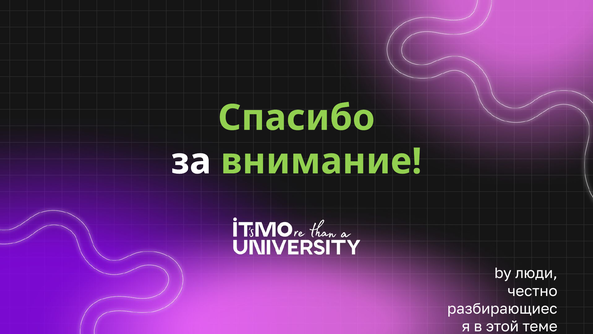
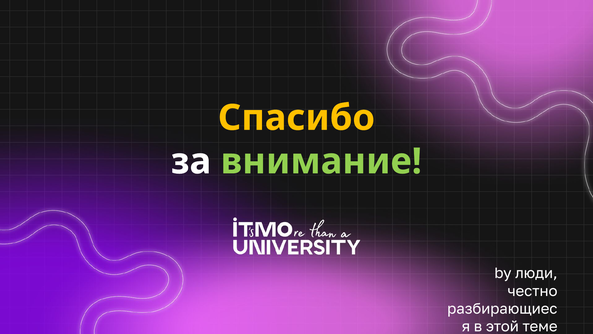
Спасибо colour: light green -> yellow (296, 118)
